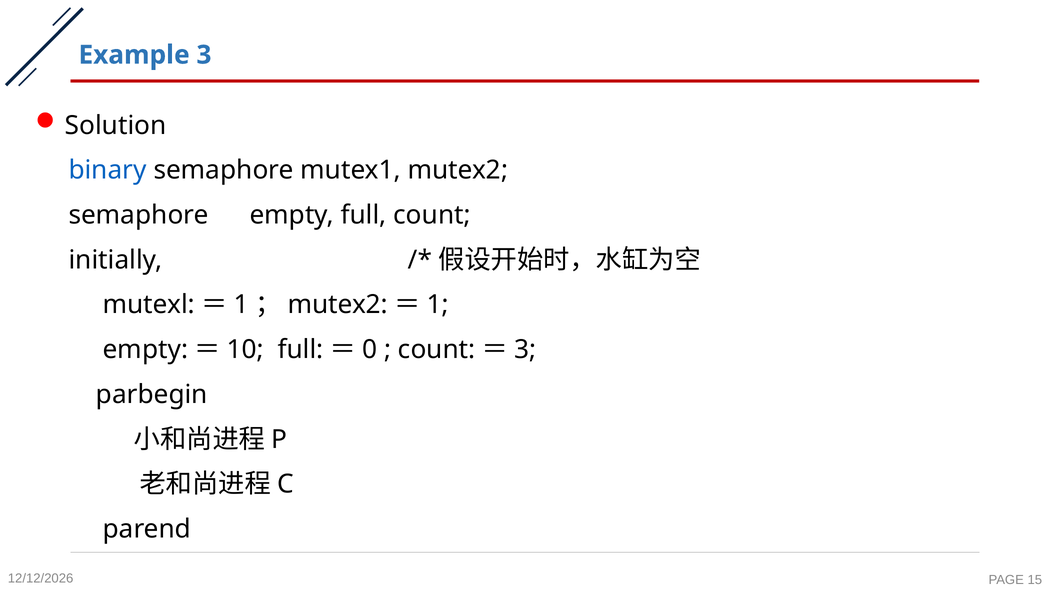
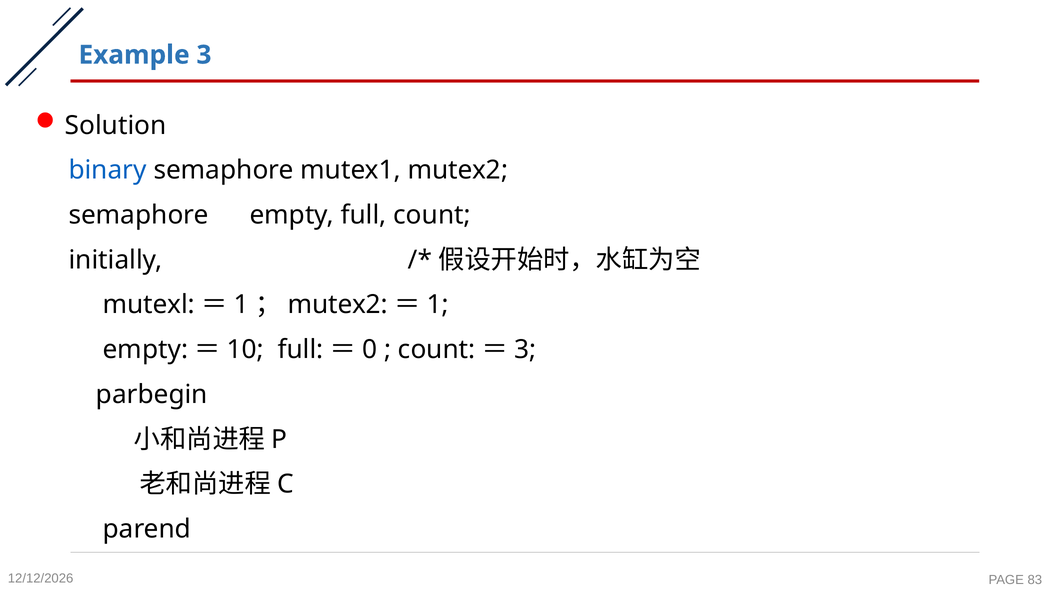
15: 15 -> 83 (1035, 580)
